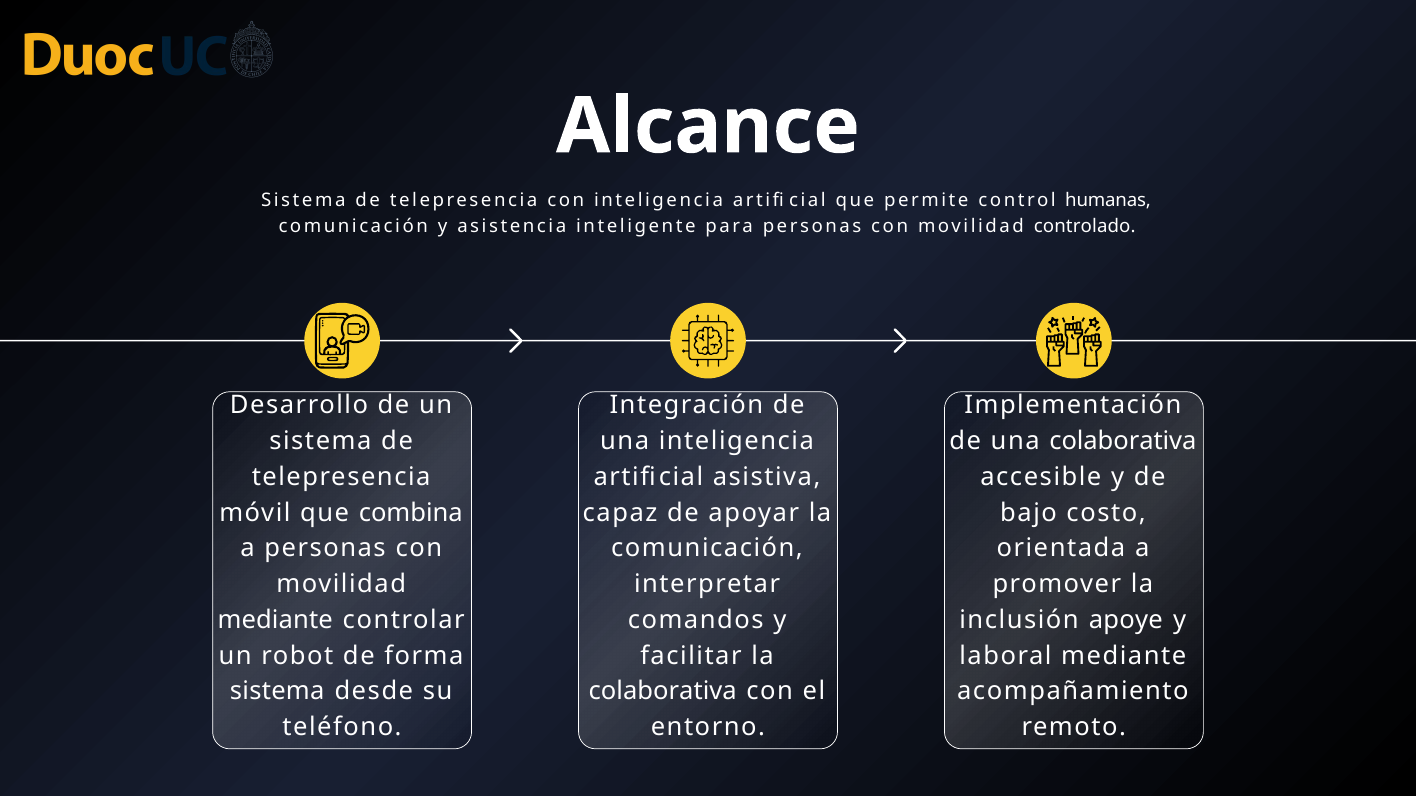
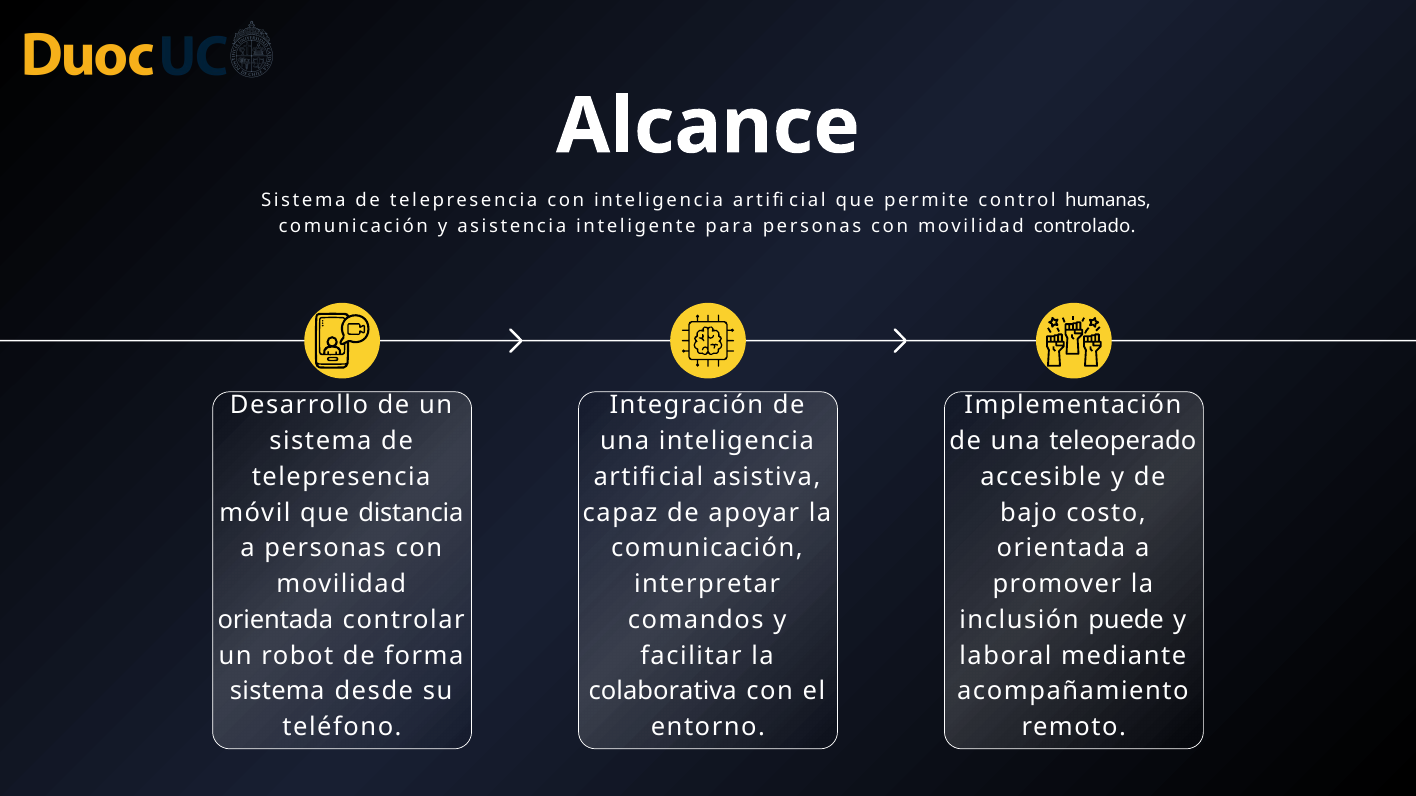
una colaborativa: colaborativa -> teleoperado (1123, 441)
combina: combina -> distancia (411, 513)
mediante: mediante -> orientada (275, 620)
apoye: apoye -> puede (1126, 620)
